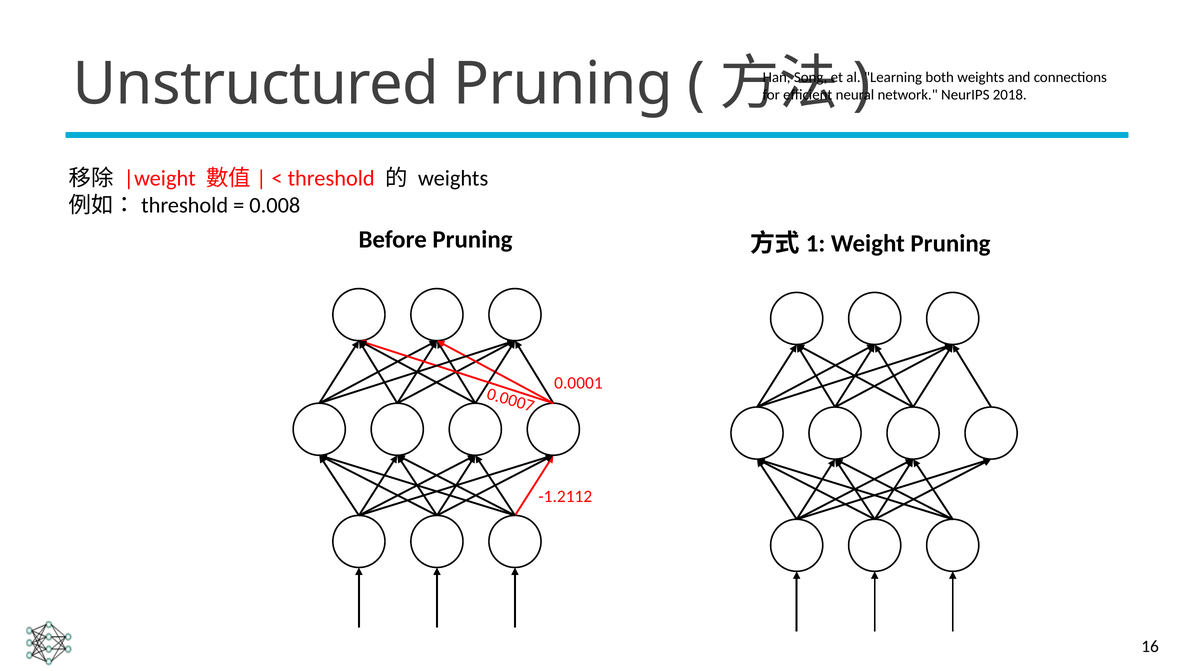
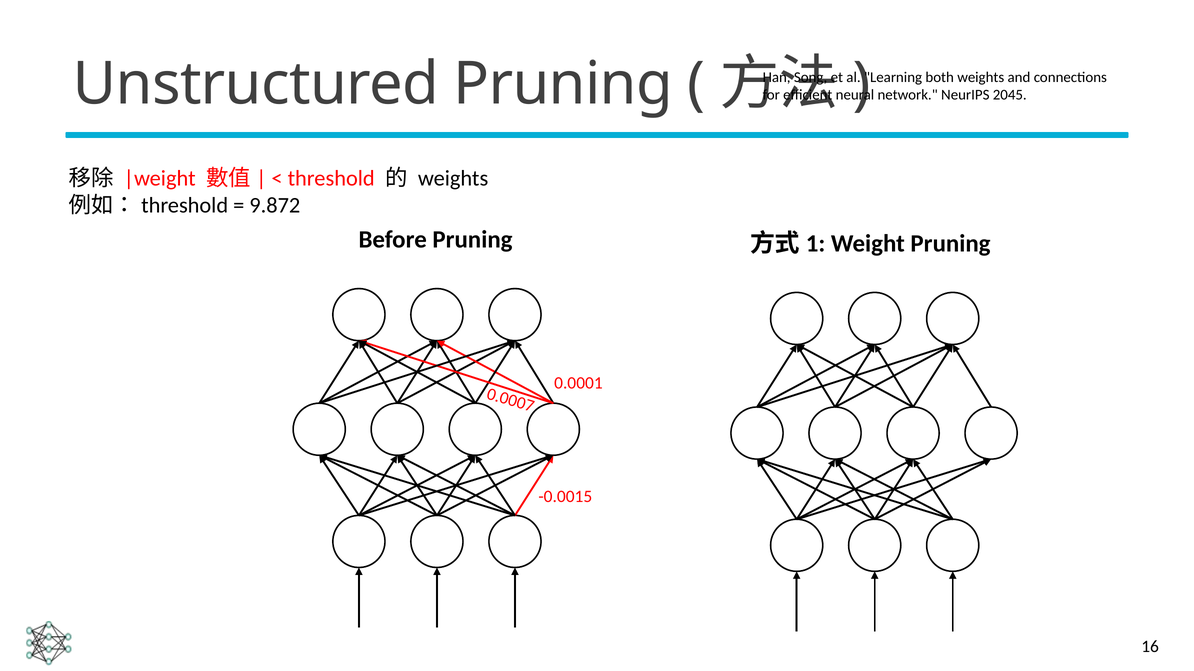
2018: 2018 -> 2045 (1010, 95)
0.008: 0.008 -> 9.872 (275, 206)
-1.2112: -1.2112 -> -0.0015 (565, 497)
